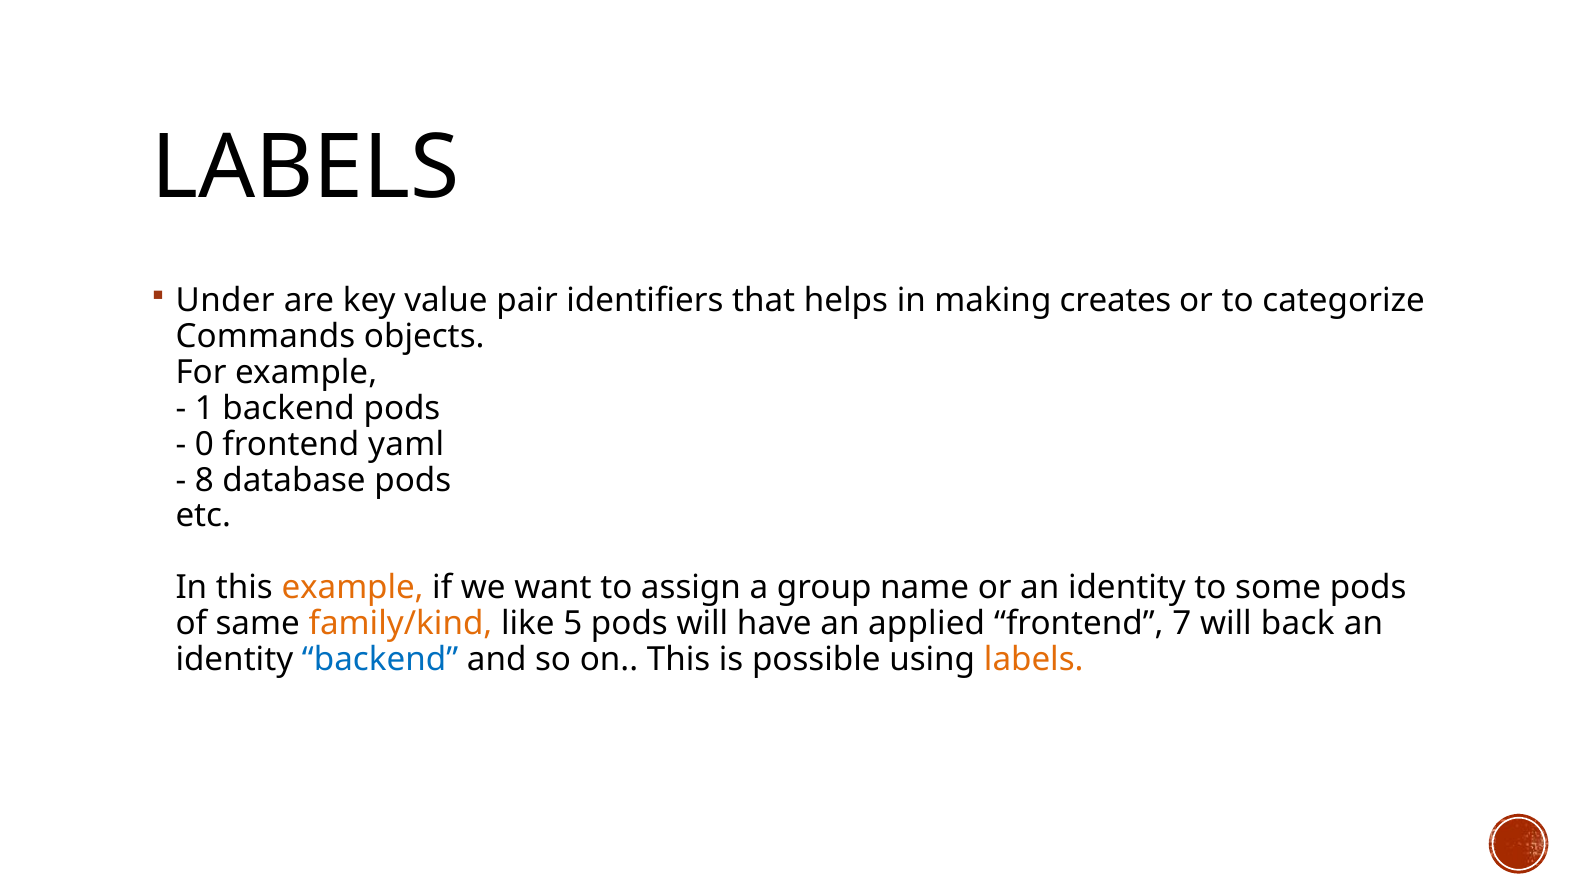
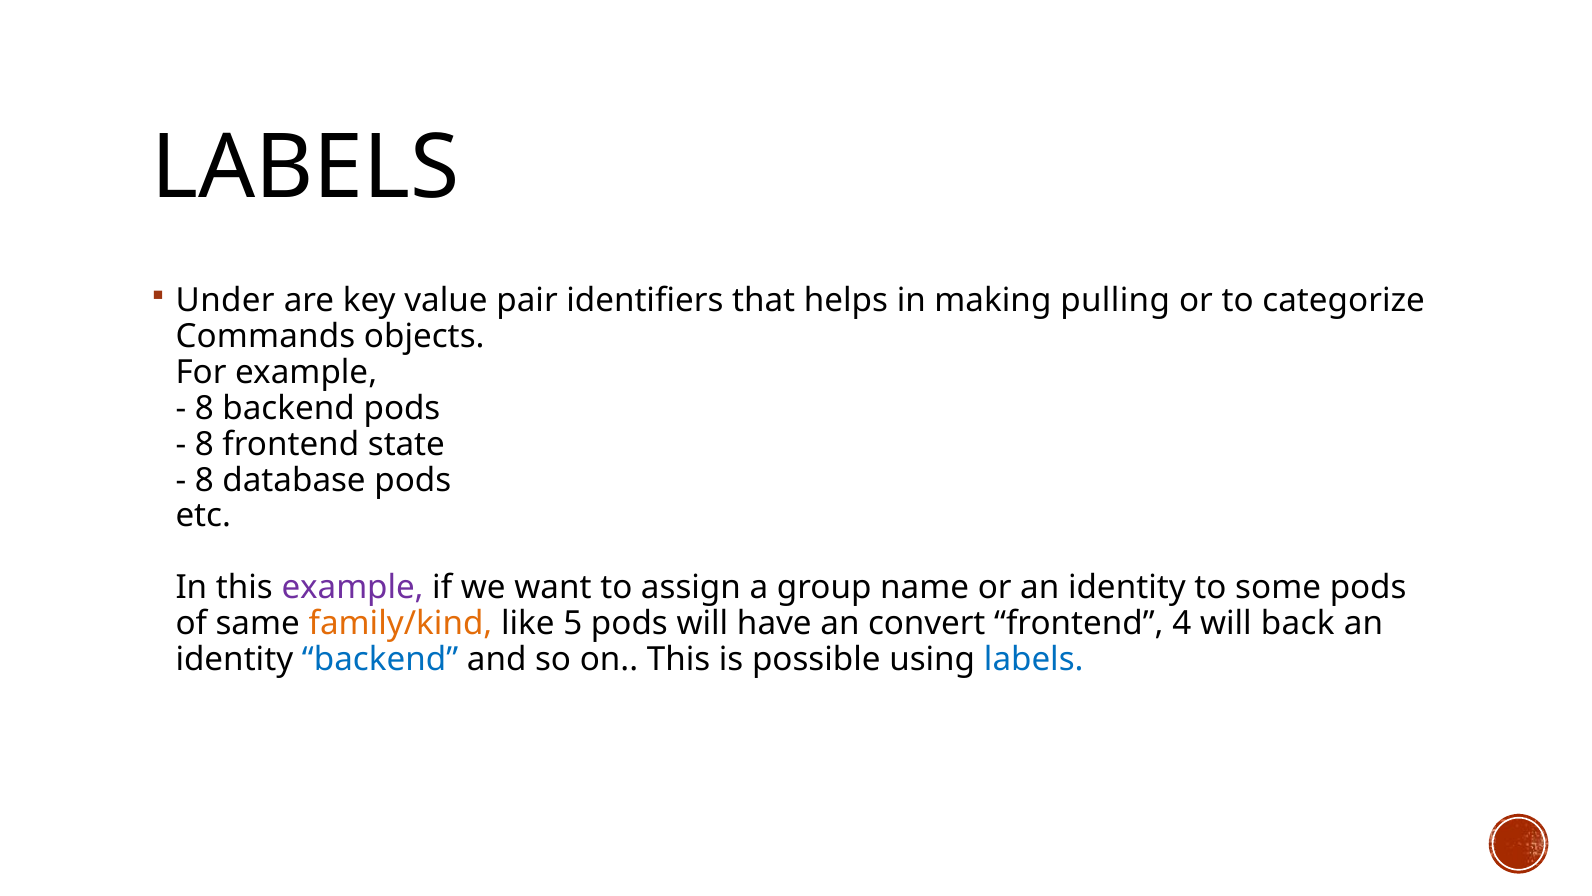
creates: creates -> pulling (1115, 301)
1: 1 -> 8 (204, 408)
0: 0 -> 8 (204, 444)
yaml: yaml -> state (406, 444)
example colour: orange -> purple (353, 587)
applied: applied -> convert (927, 623)
7: 7 -> 4 (1182, 623)
labels colour: orange -> blue (1034, 659)
